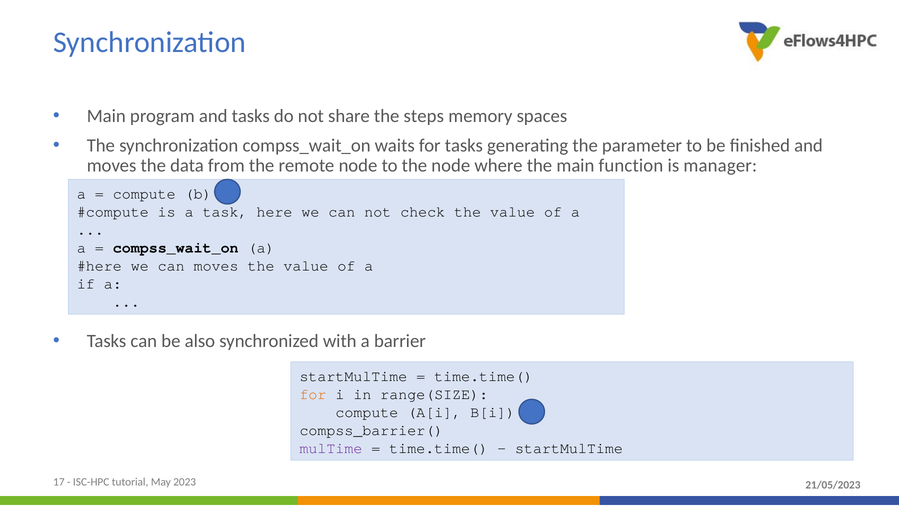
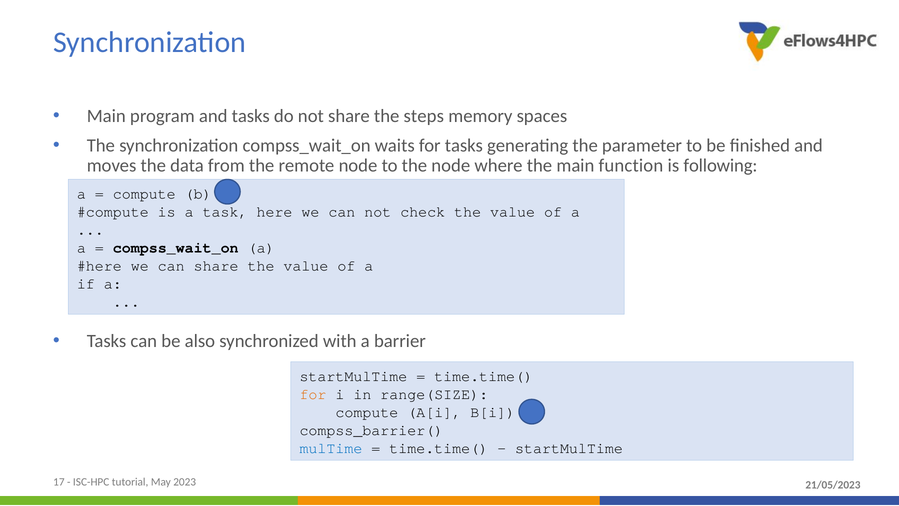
manager: manager -> following (720, 166)
can moves: moves -> share (216, 266)
mulTime colour: purple -> blue (331, 448)
